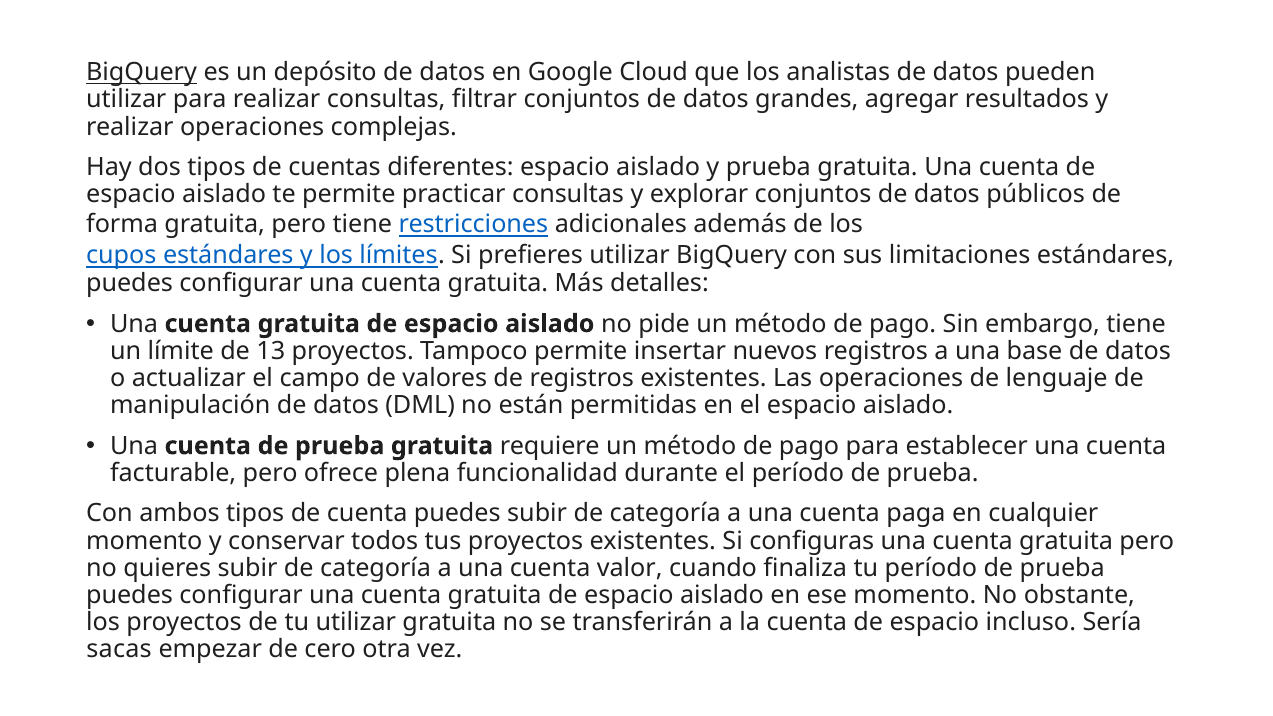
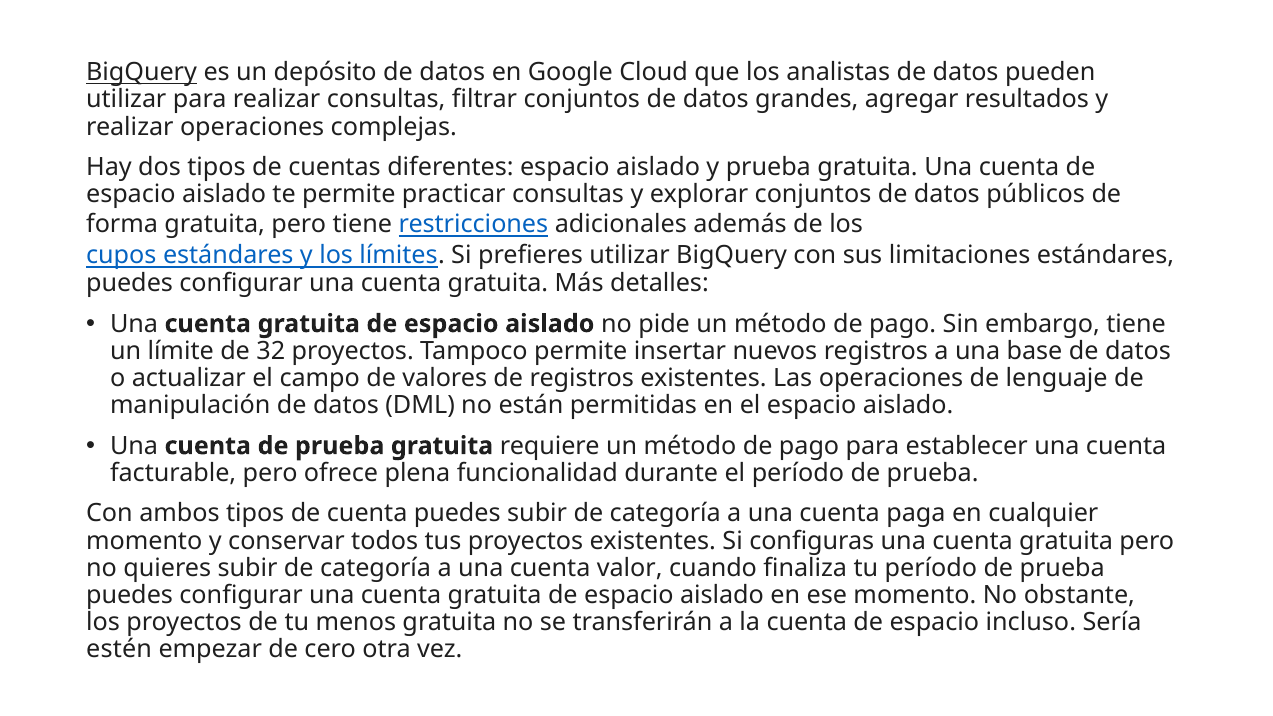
13: 13 -> 32 (271, 351)
tu utilizar: utilizar -> menos (356, 622)
sacas: sacas -> estén (119, 650)
